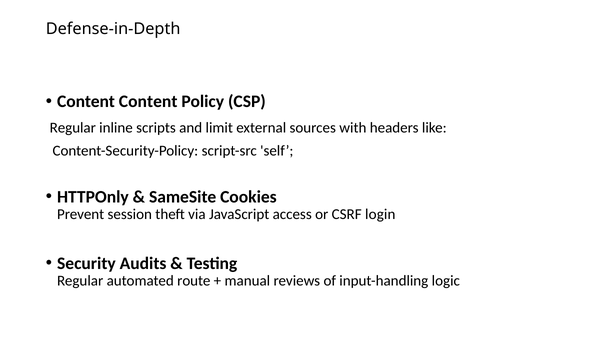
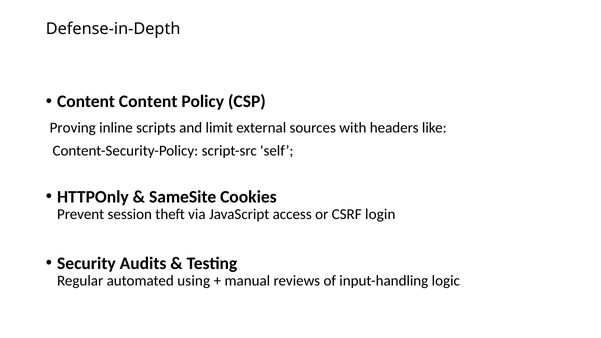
Regular: Regular -> Proving (73, 128)
route: route -> using (194, 281)
